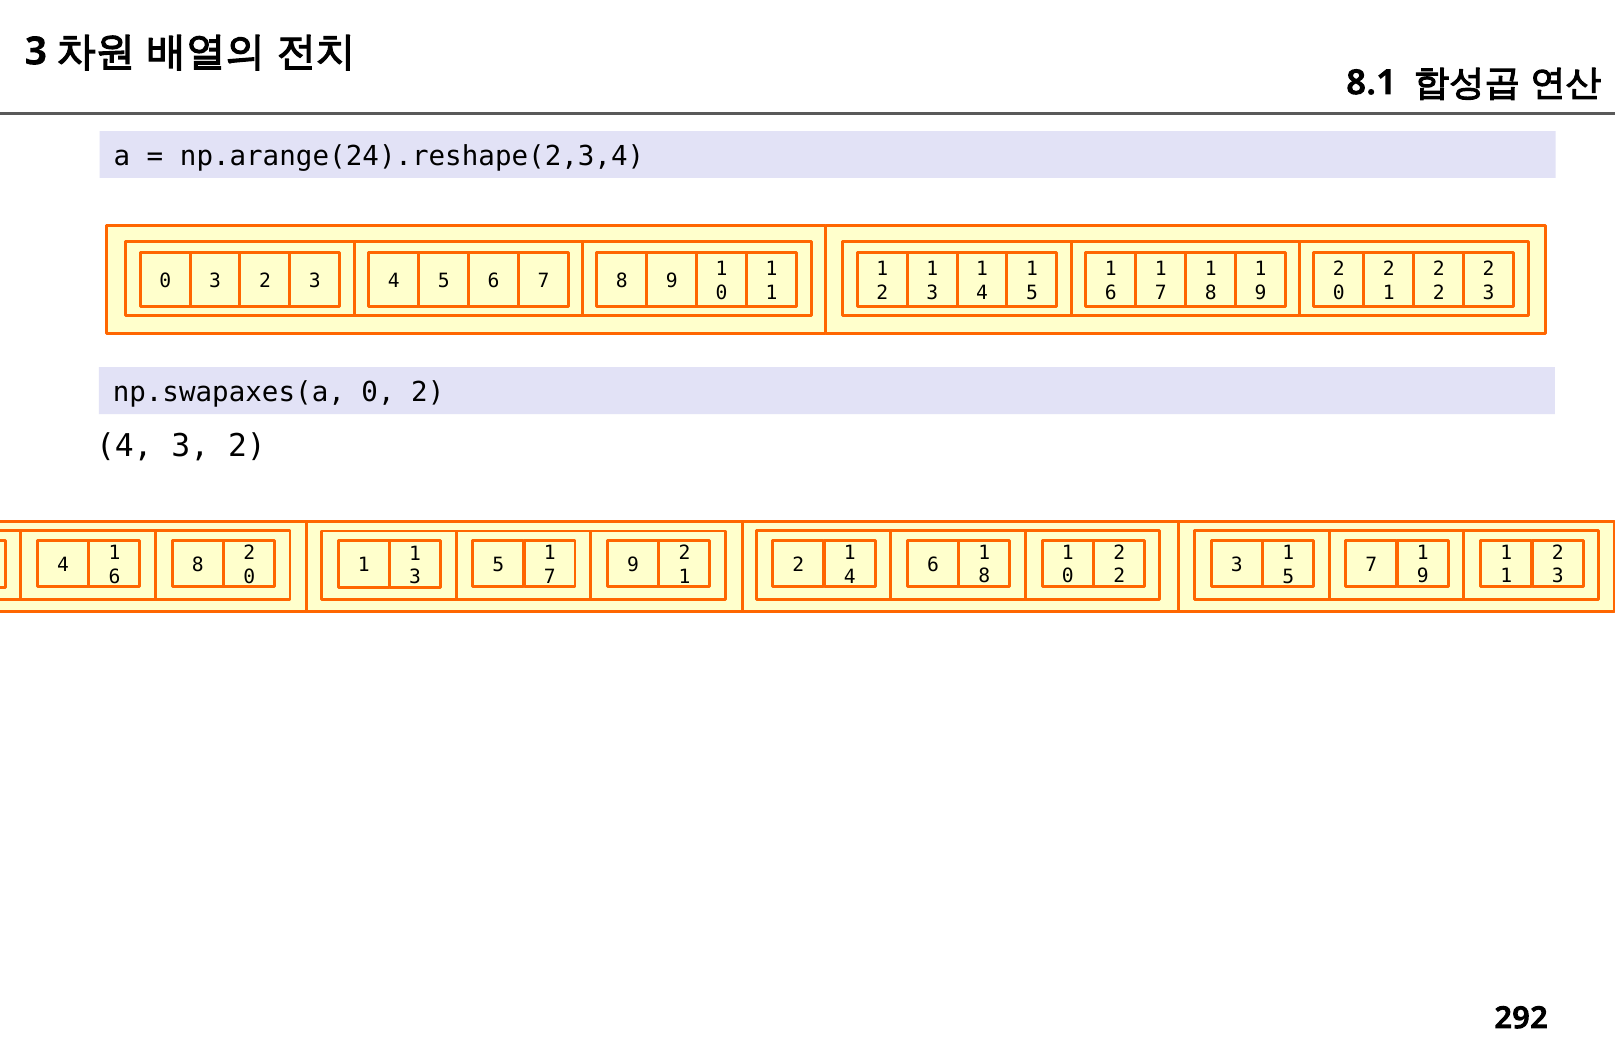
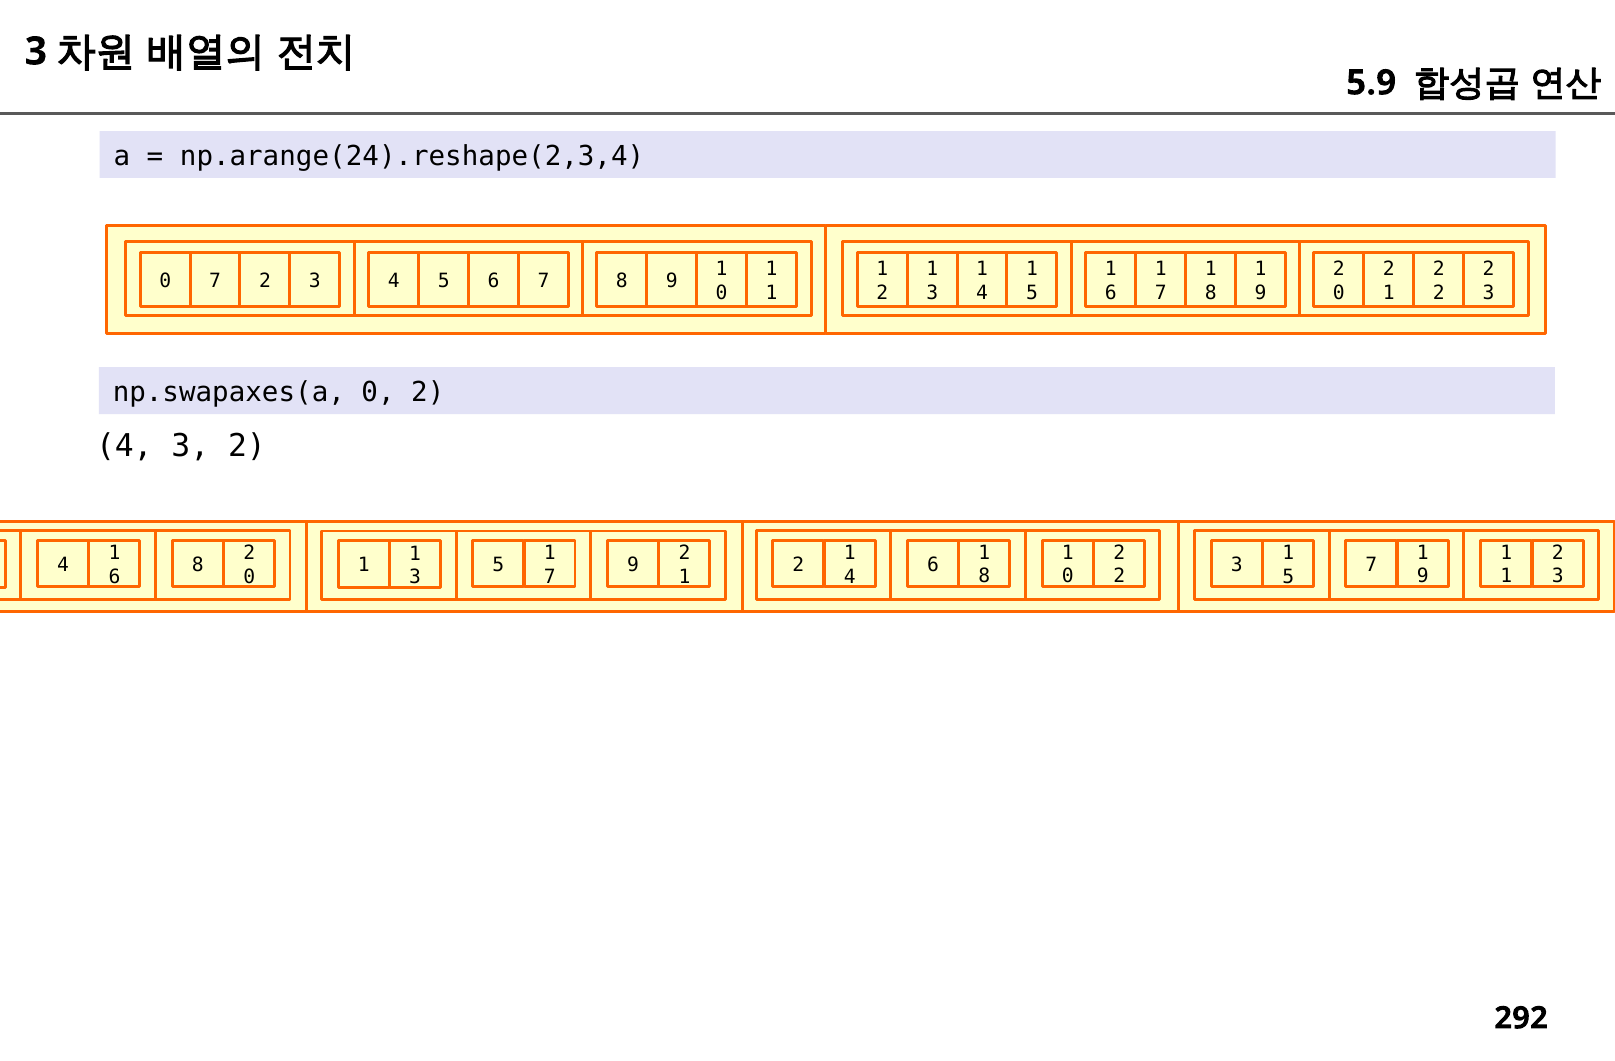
8.1: 8.1 -> 5.9 (1371, 83)
0 3: 3 -> 7 (215, 281)
